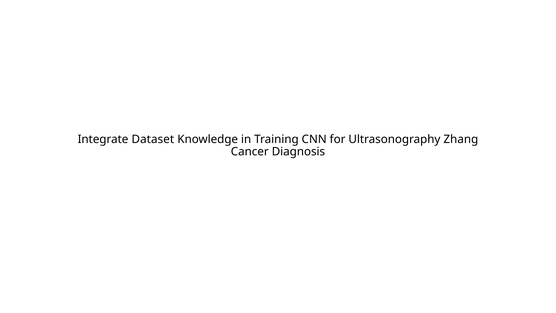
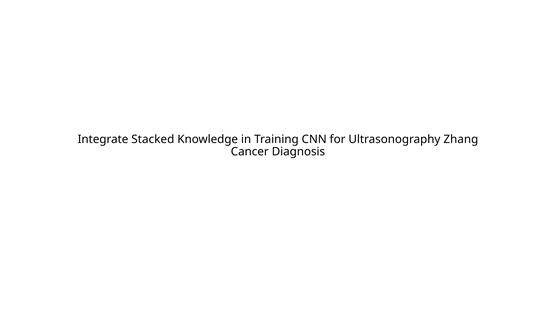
Dataset: Dataset -> Stacked (153, 139)
